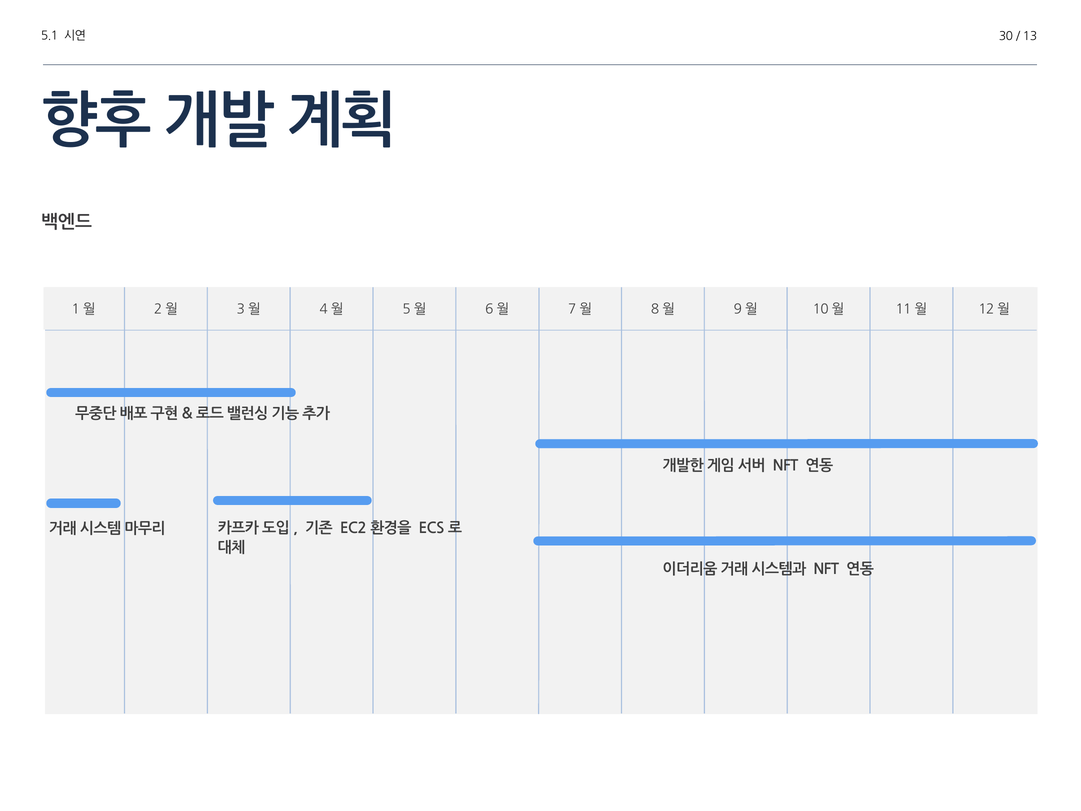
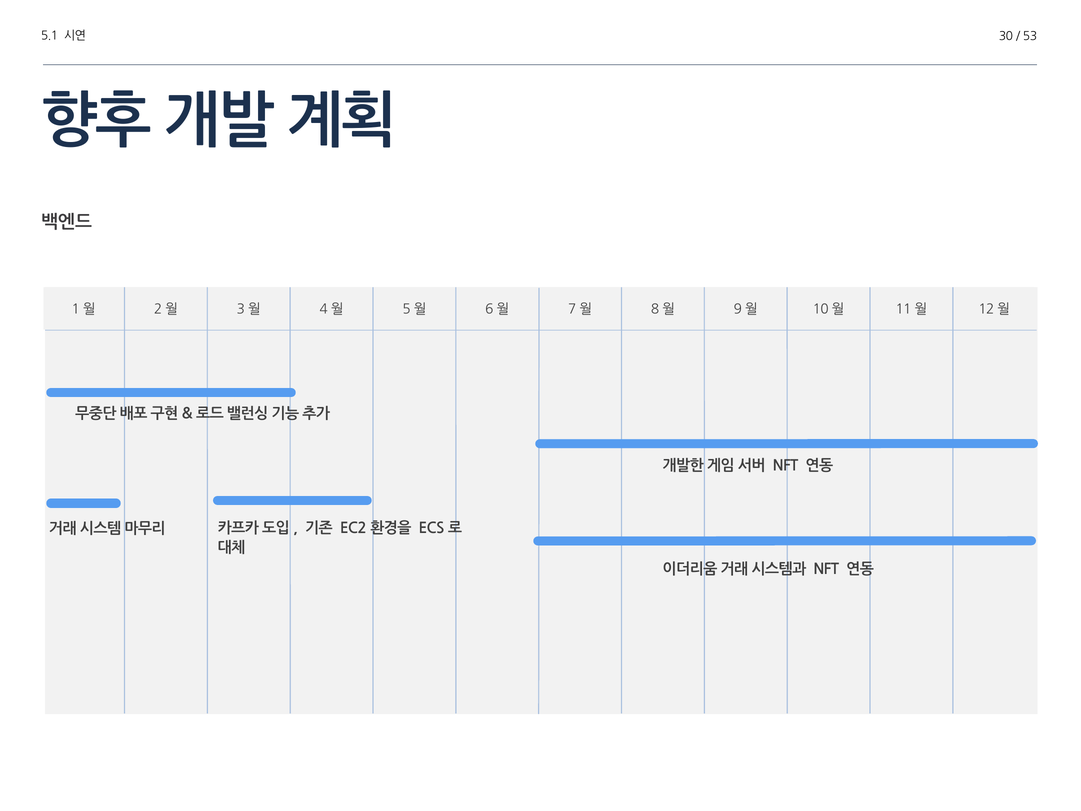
13: 13 -> 53 (1030, 36)
